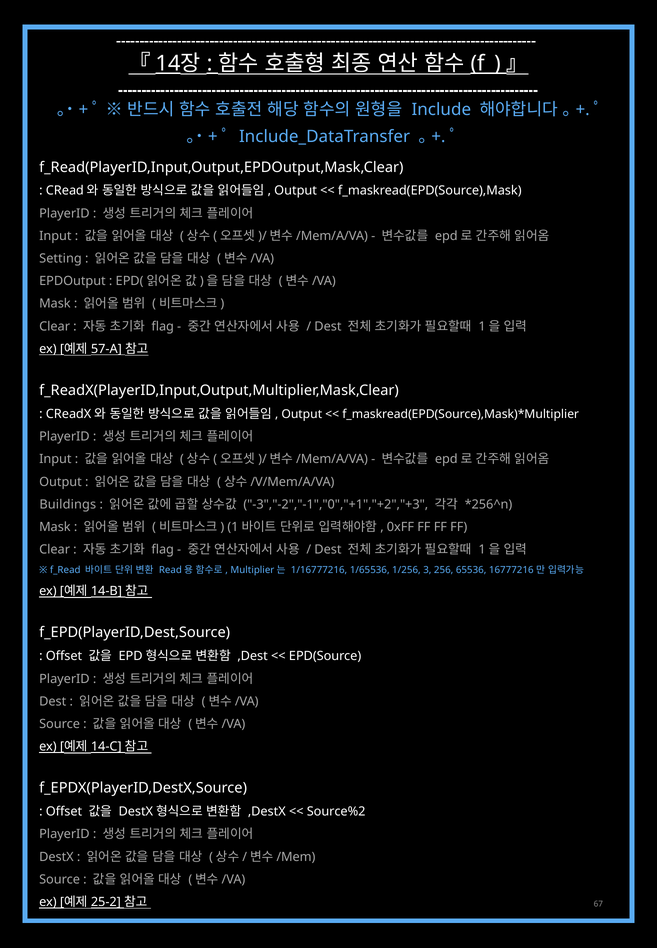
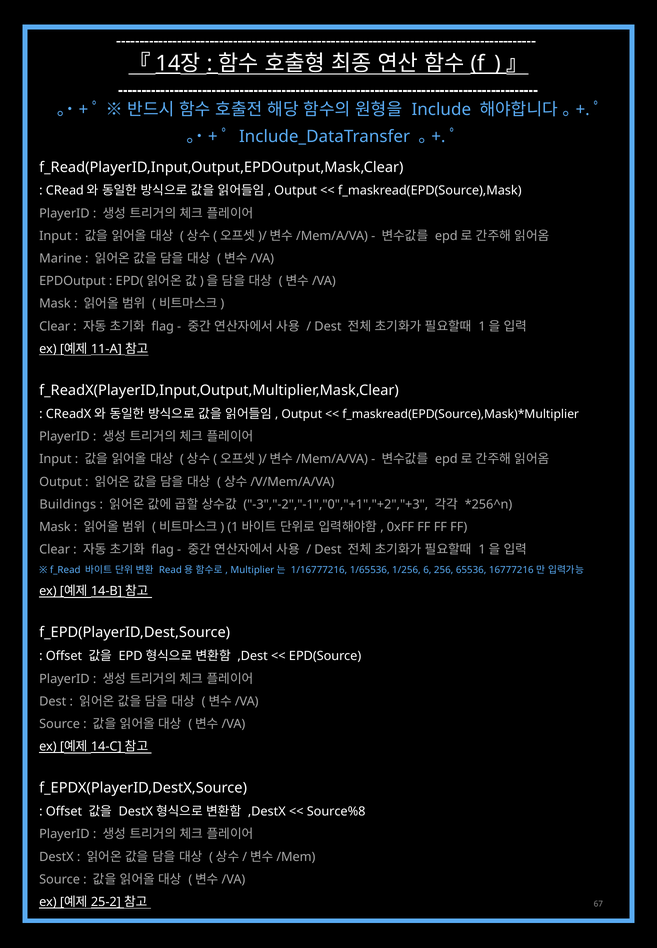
Setting: Setting -> Marine (60, 259)
57-A: 57-A -> 11-A (106, 349)
3: 3 -> 6 (427, 571)
Source%2: Source%2 -> Source%8 (336, 813)
